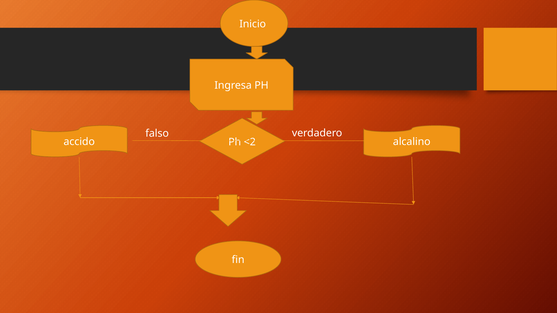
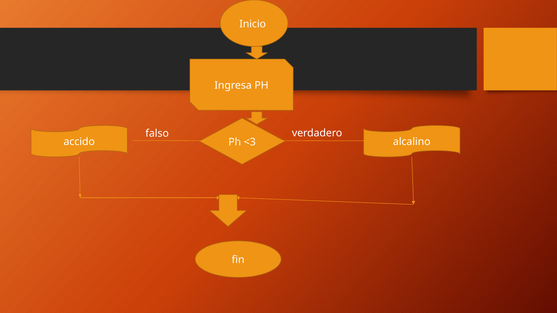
<2: <2 -> <3 (250, 142)
